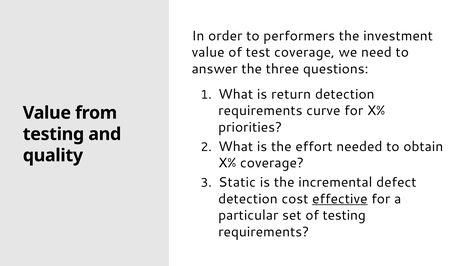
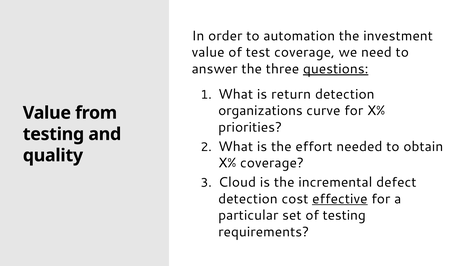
performers: performers -> automation (299, 36)
questions underline: none -> present (336, 69)
requirements: requirements -> organizations (260, 111)
Static: Static -> Cloud (237, 182)
